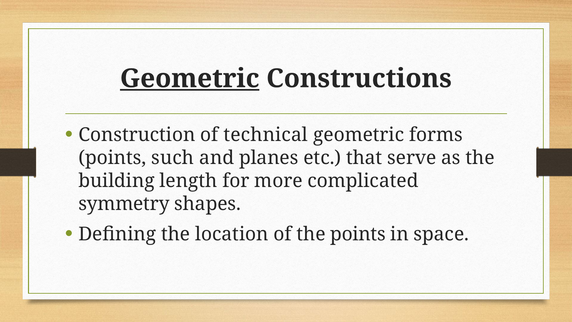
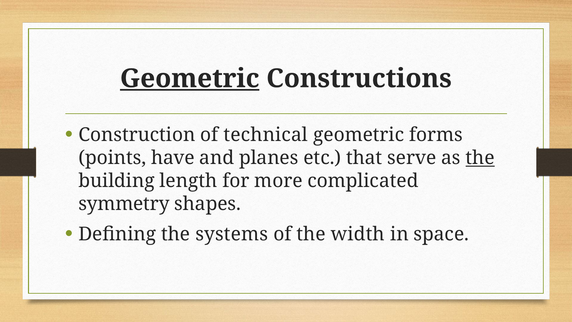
such: such -> have (173, 158)
the underline: none -> present (480, 158)
location: location -> systems (232, 234)
the points: points -> width (358, 234)
